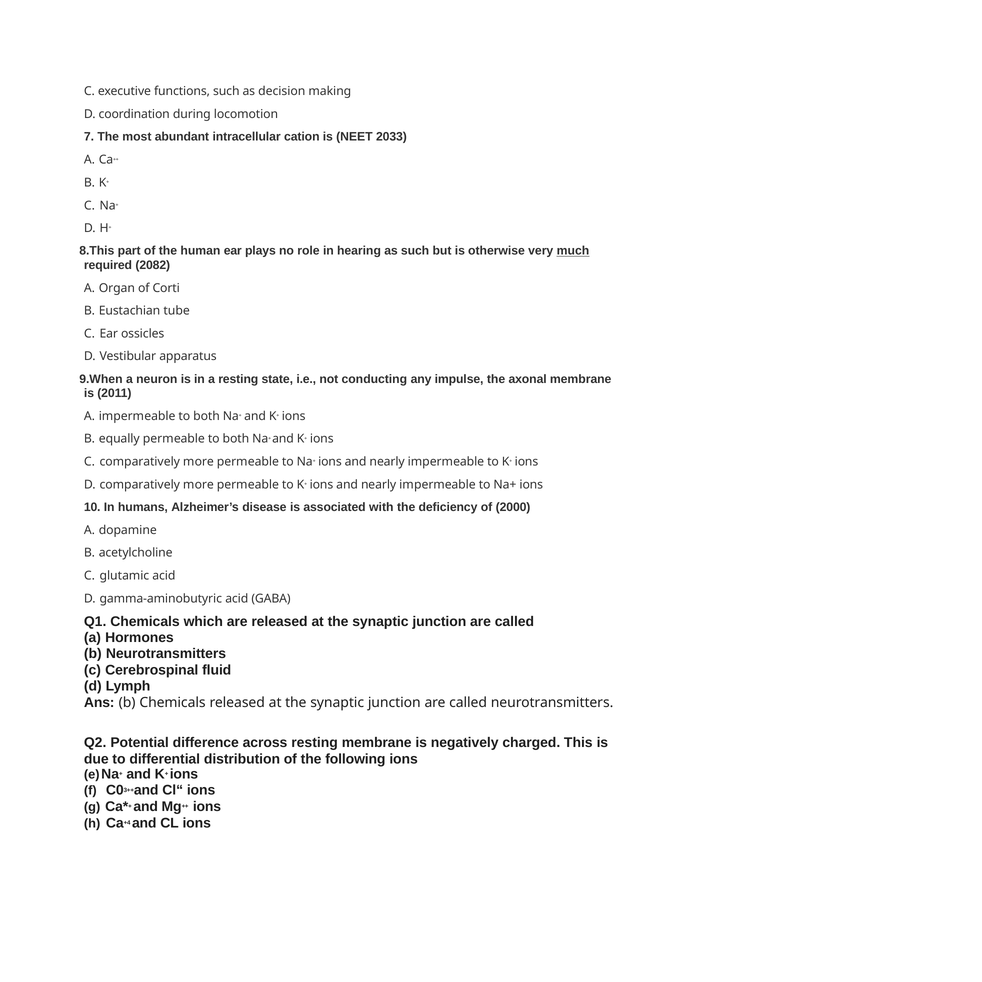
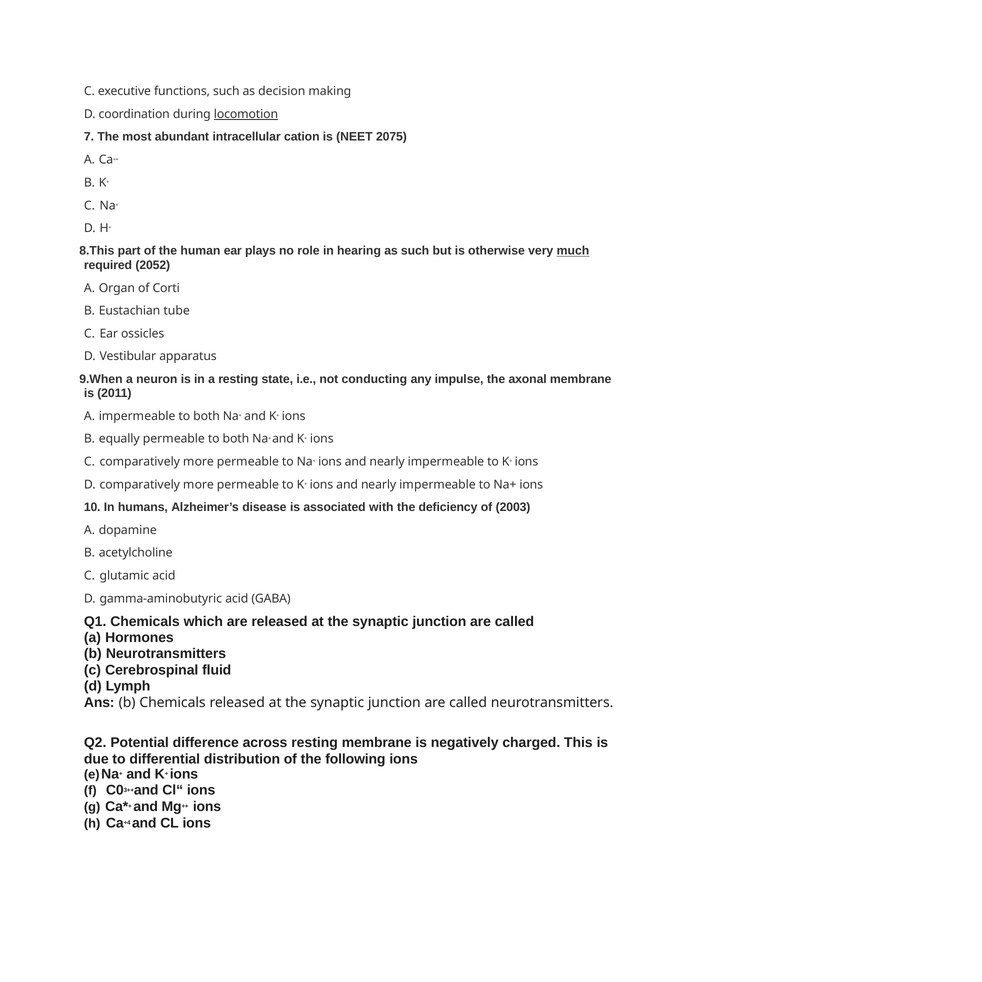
locomotion underline: none -> present (246, 114)
2033: 2033 -> 2075 (391, 137)
2082: 2082 -> 2052 (153, 265)
2000: 2000 -> 2003 (513, 507)
